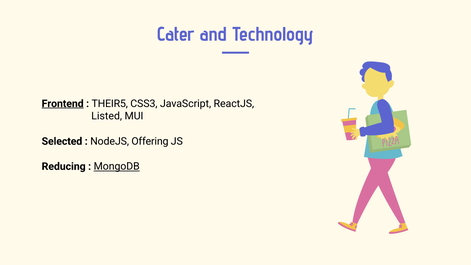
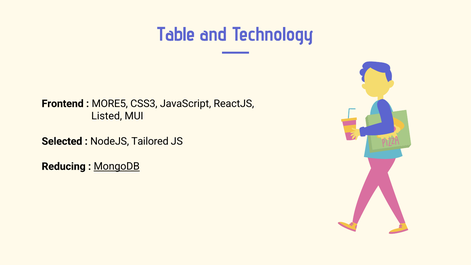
Cater: Cater -> Table (176, 34)
Frontend underline: present -> none (63, 104)
THEIR5: THEIR5 -> MORE5 (110, 104)
Offering: Offering -> Tailored (150, 141)
